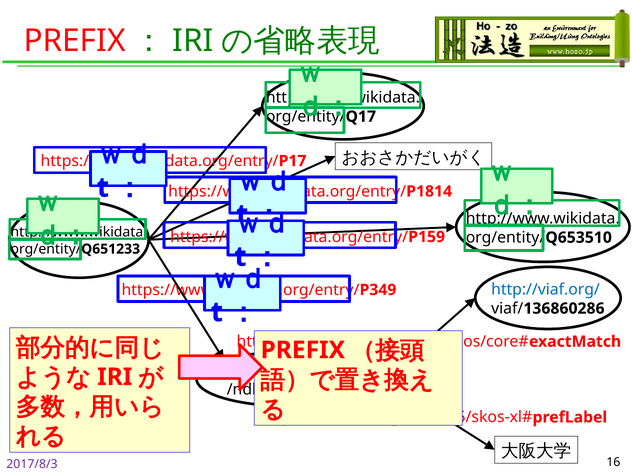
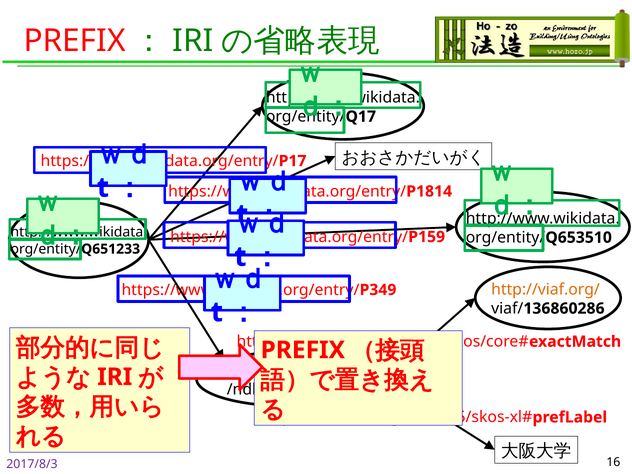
http://viaf.org/ colour: blue -> orange (545, 290)
